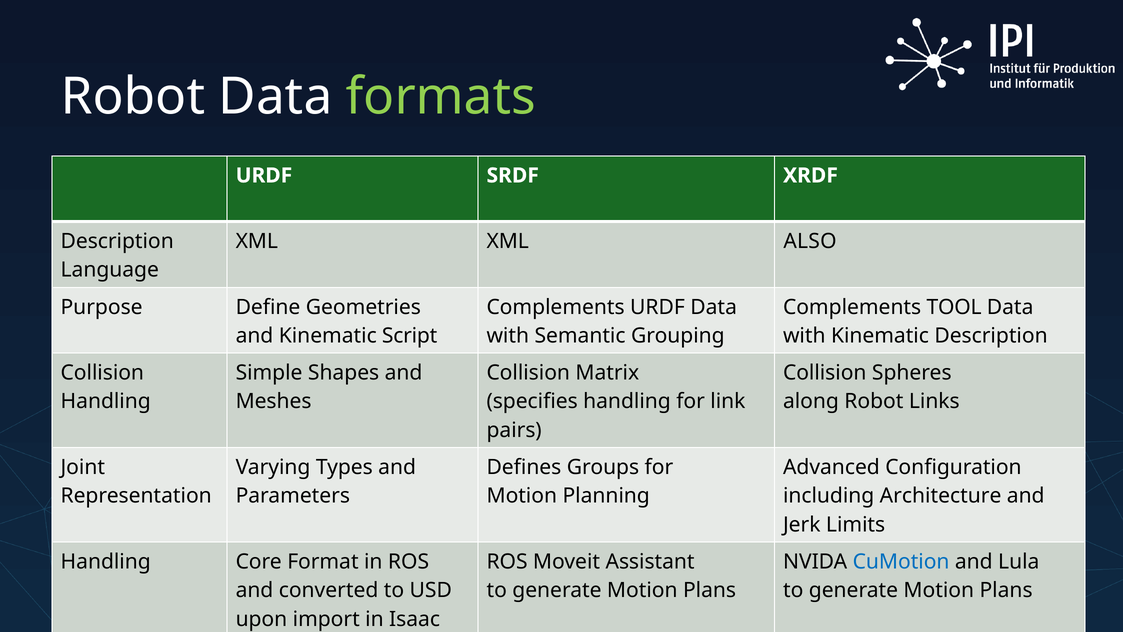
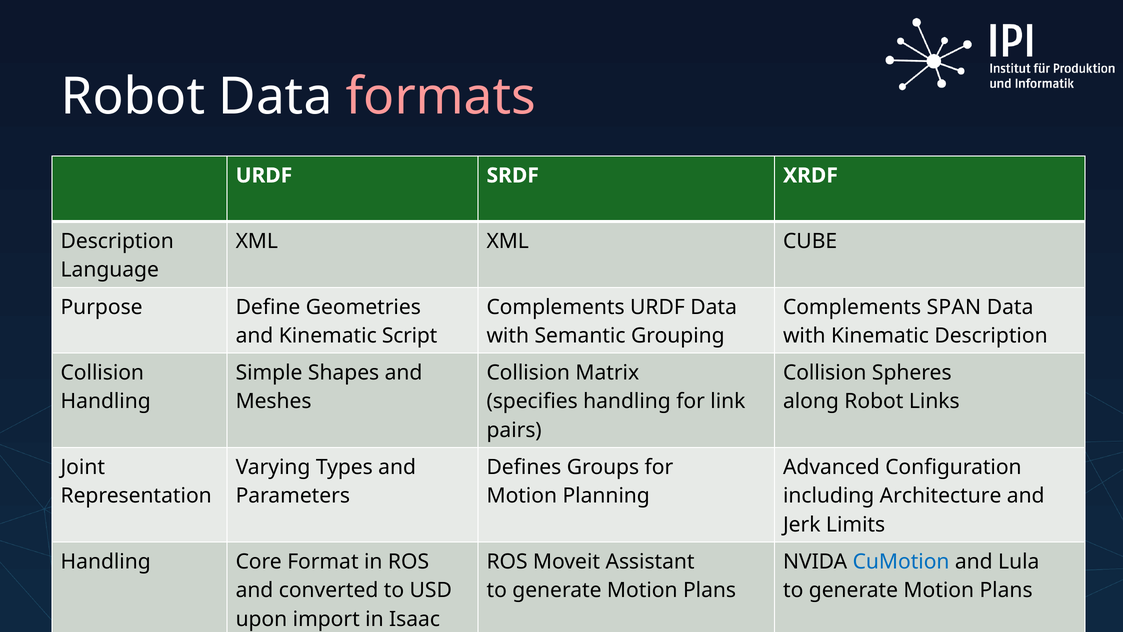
formats colour: light green -> pink (441, 97)
ALSO: ALSO -> CUBE (810, 241)
TOOL: TOOL -> SPAN (954, 307)
